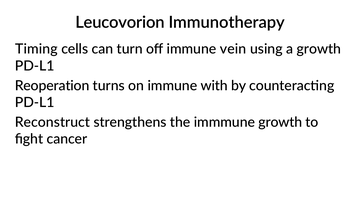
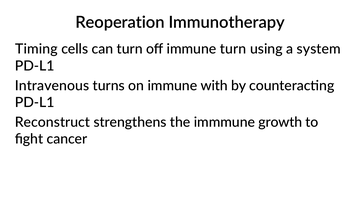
Leucovorion: Leucovorion -> Reoperation (120, 22)
immune vein: vein -> turn (233, 49)
a growth: growth -> system (319, 49)
Reoperation: Reoperation -> Intravenous (52, 86)
